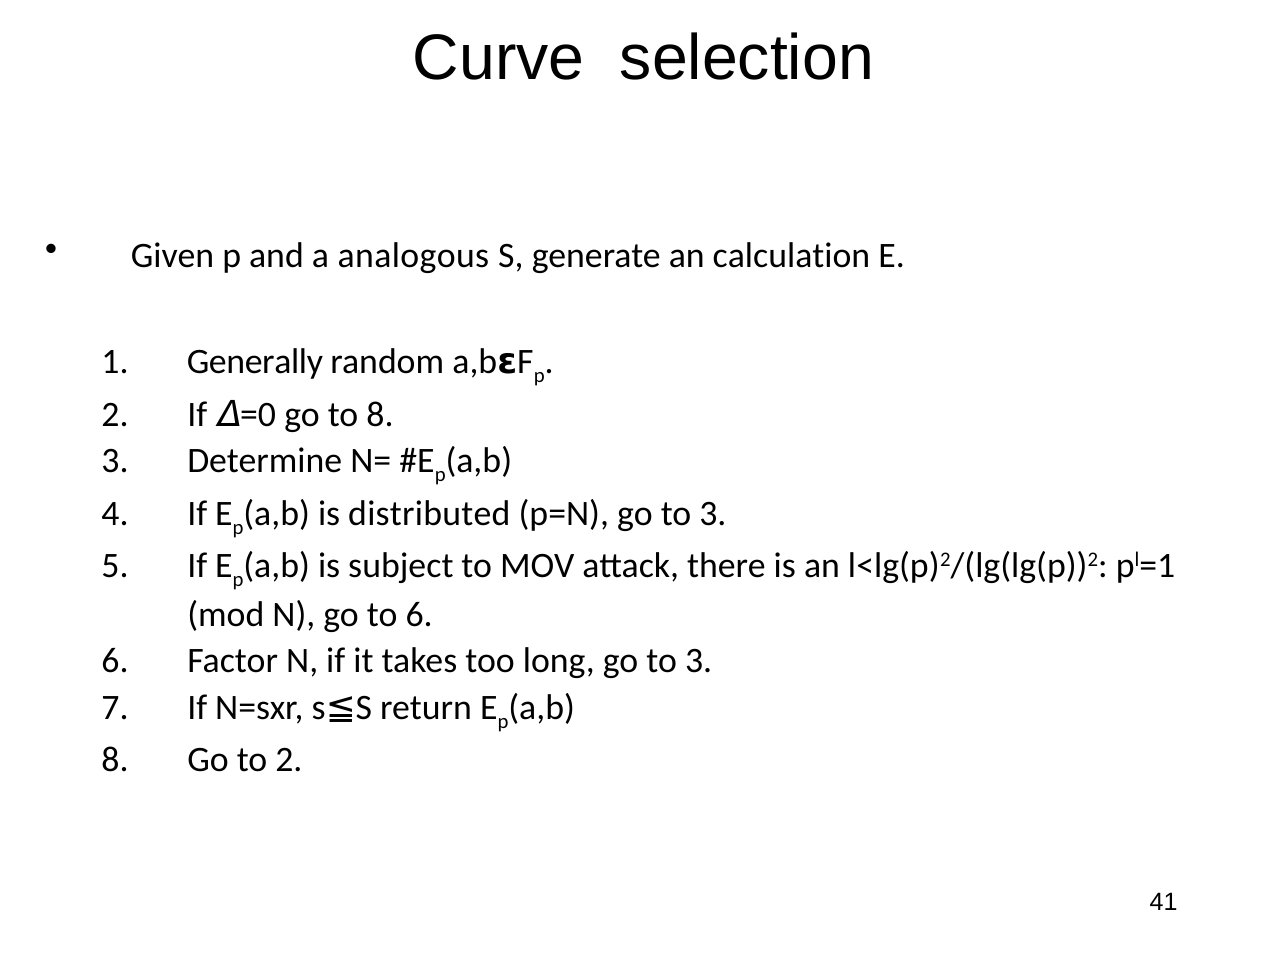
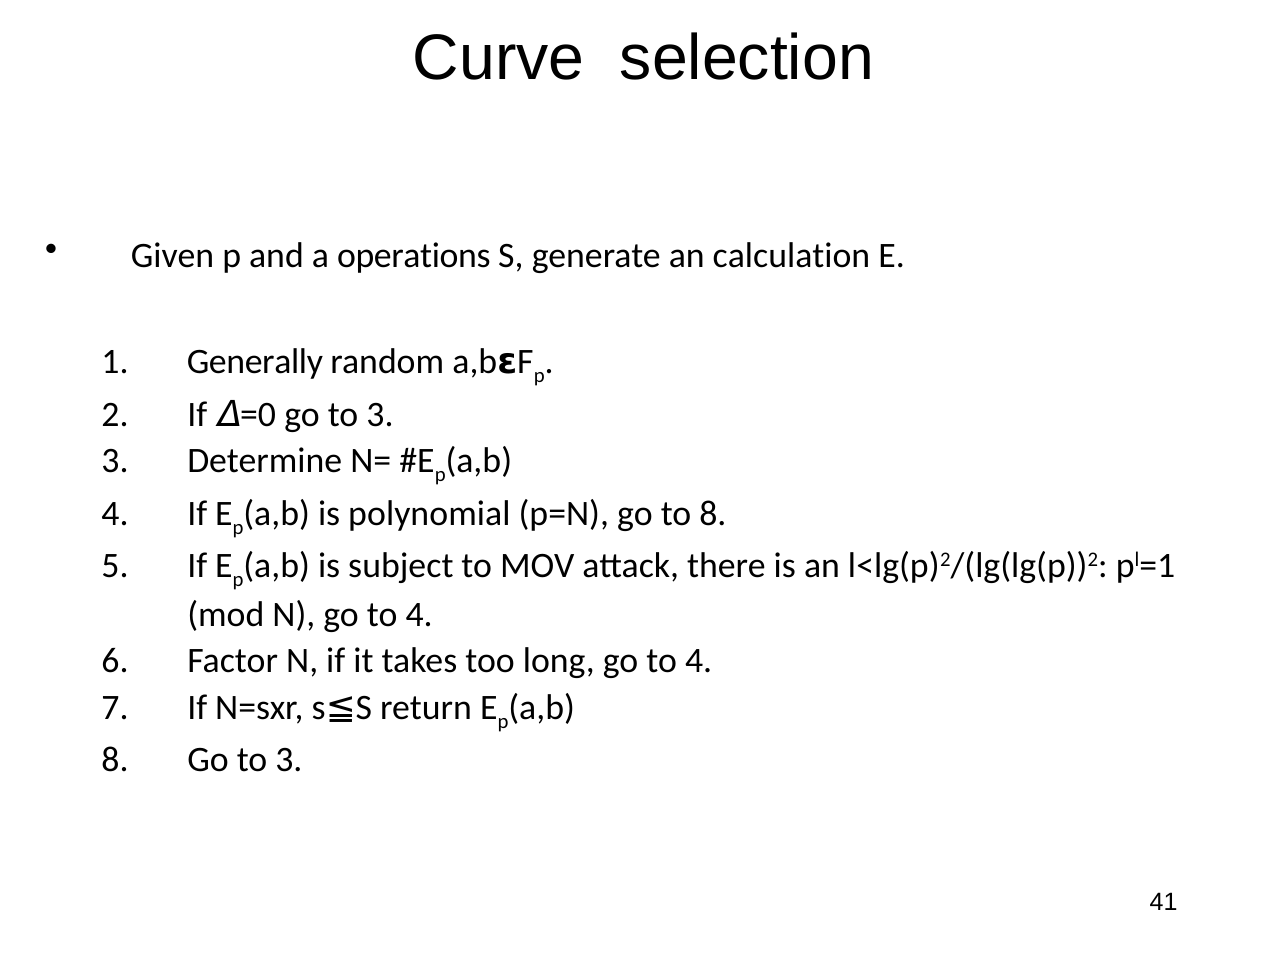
analogous: analogous -> operations (414, 256)
8: 8 -> 3 (380, 415)
distributed: distributed -> polynomial (429, 514)
p=N go to 3: 3 -> 8 (713, 514)
N go to 6: 6 -> 4 (419, 615)
long go to 3: 3 -> 4 (699, 661)
2: 2 -> 3 (289, 760)
